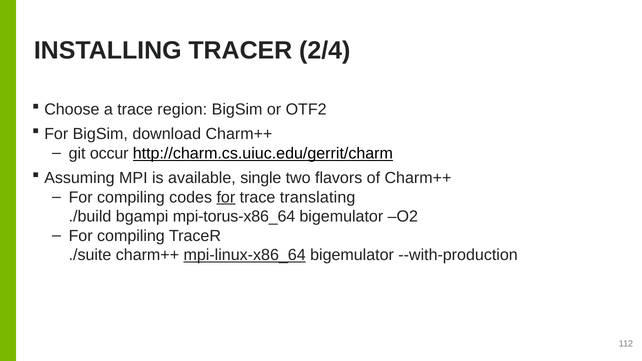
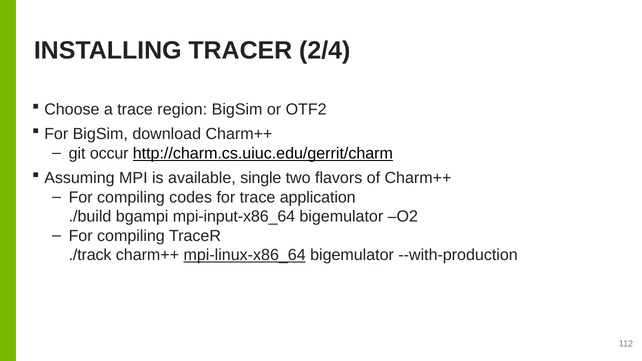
for underline: present -> none (226, 197)
translating: translating -> application (318, 197)
mpi-torus-x86_64: mpi-torus-x86_64 -> mpi-input-x86_64 (234, 217)
./suite: ./suite -> ./track (90, 255)
